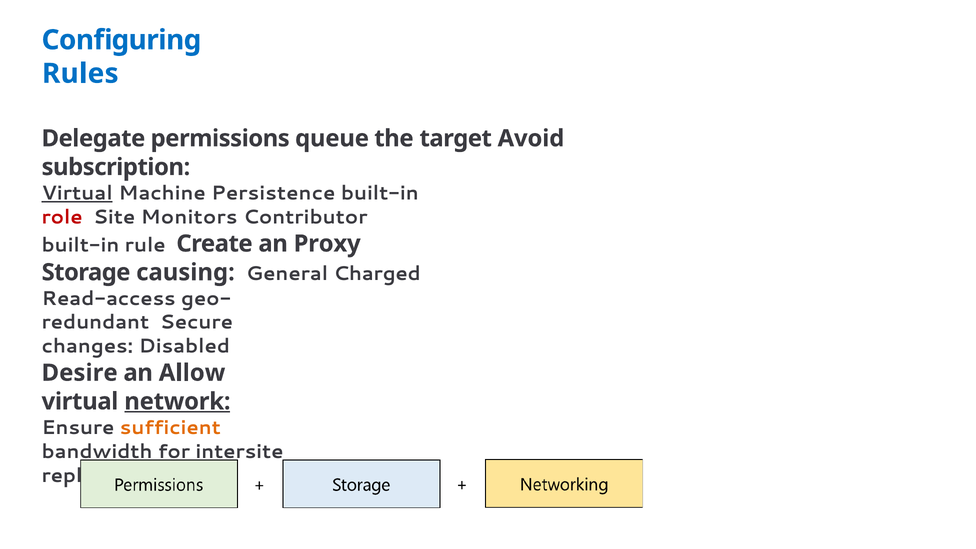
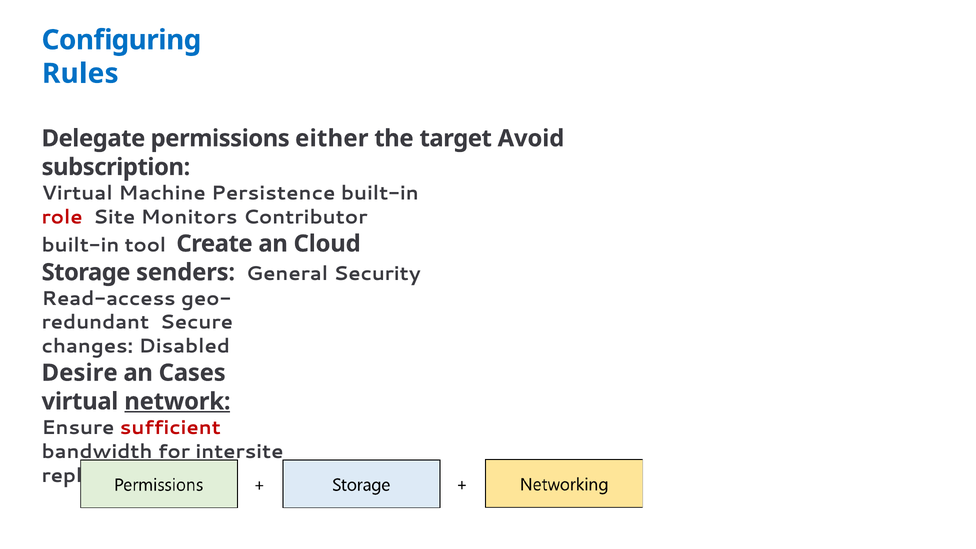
queue: queue -> either (332, 139)
Virtual underline: present -> none (77, 193)
rule: rule -> tool (145, 245)
Proxy: Proxy -> Cloud (327, 244)
causing: causing -> senders (186, 273)
Charged: Charged -> Security (377, 274)
Allow: Allow -> Cases (192, 373)
sufficient colour: orange -> red (170, 428)
